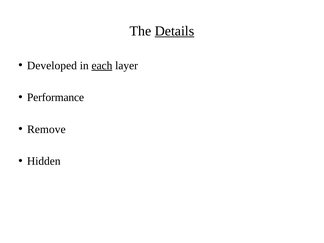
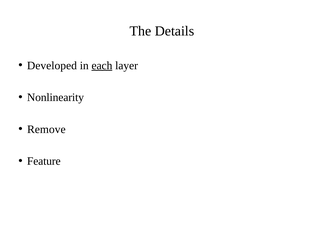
Details underline: present -> none (174, 31)
Performance: Performance -> Nonlinearity (55, 97)
Hidden: Hidden -> Feature (44, 161)
